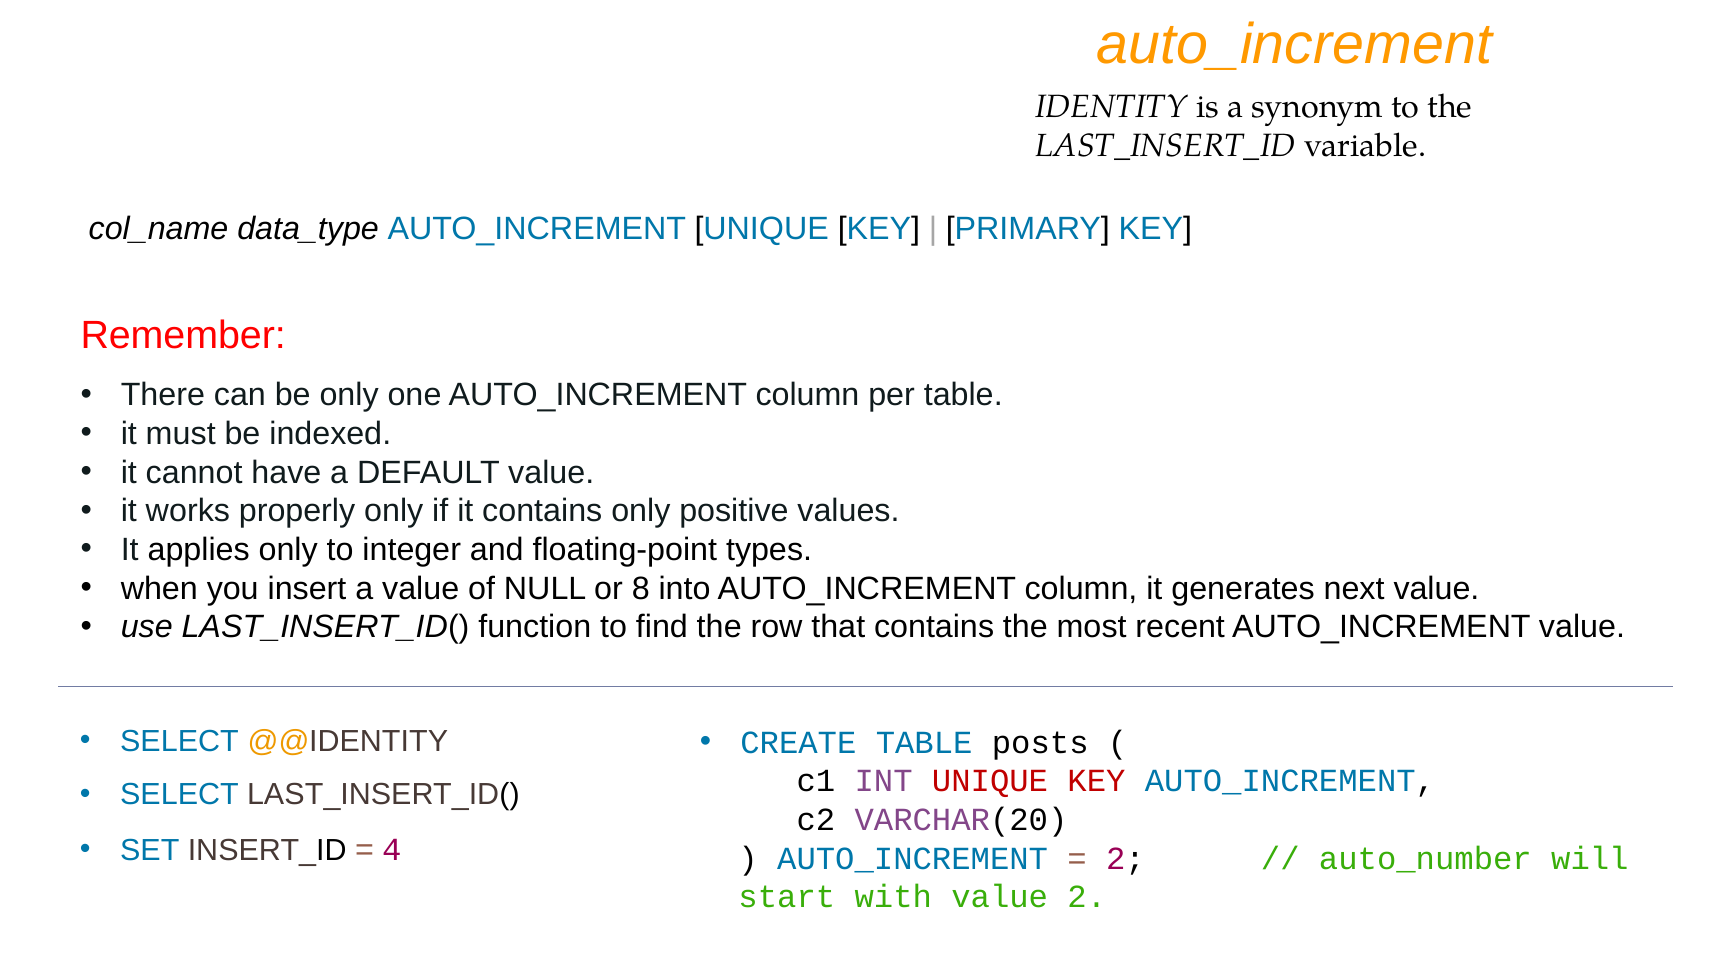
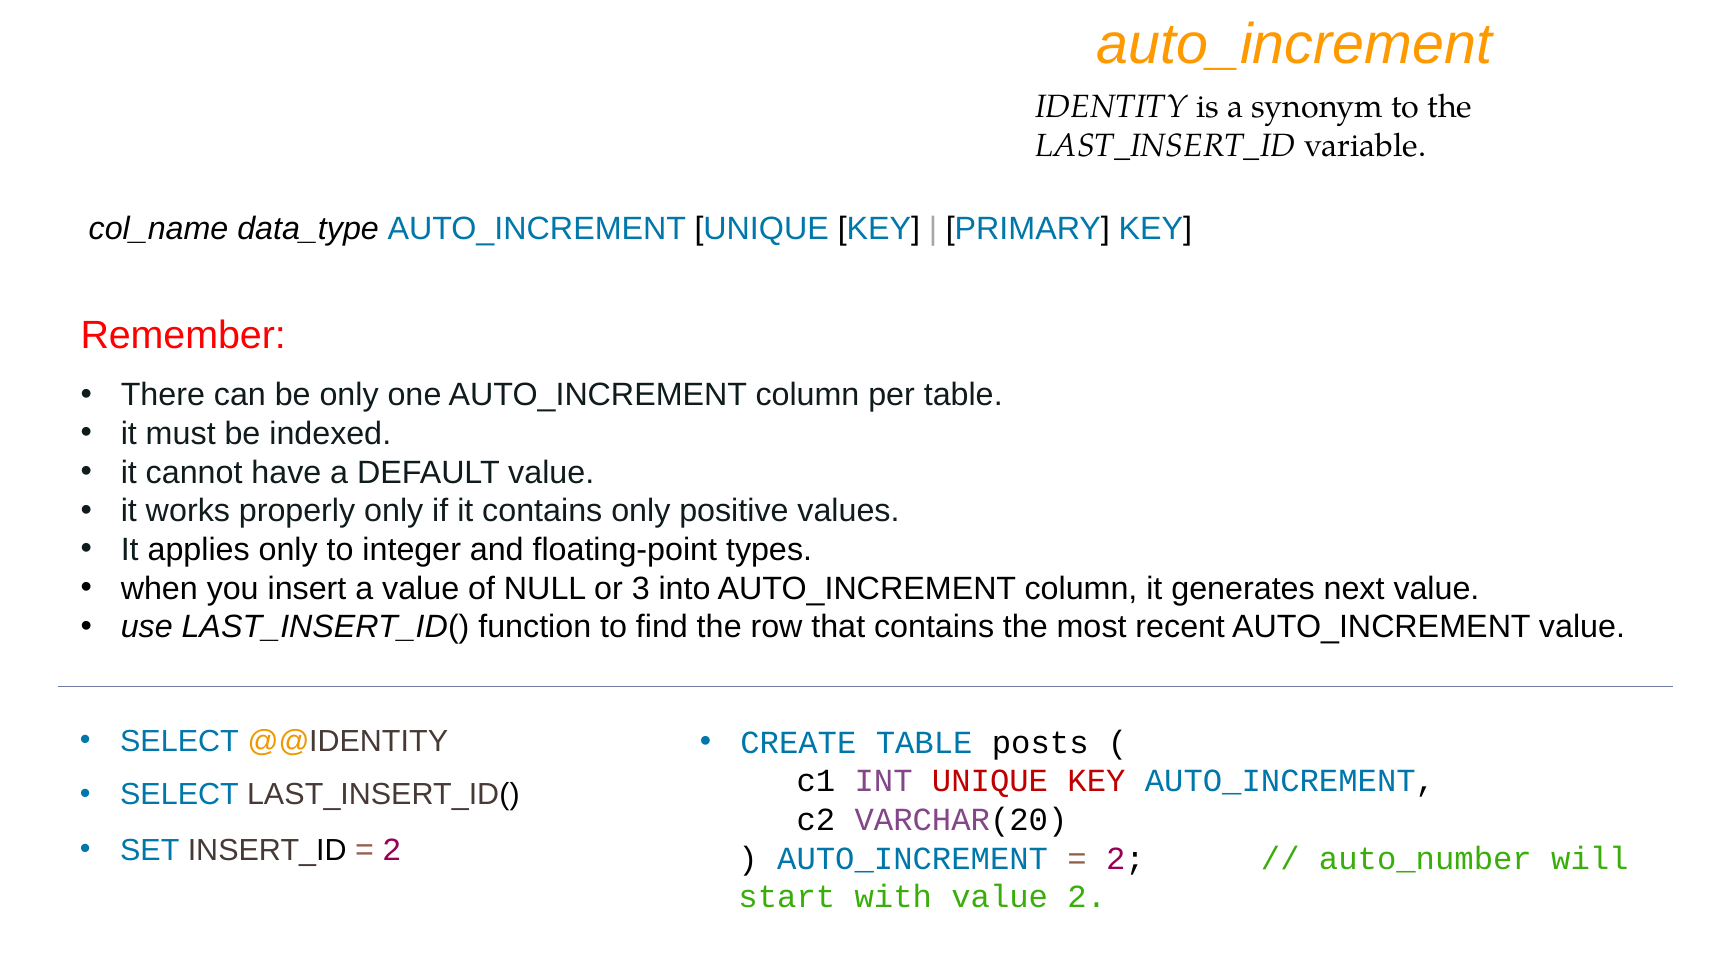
8: 8 -> 3 (641, 589)
4: 4 -> 2 (392, 850)
